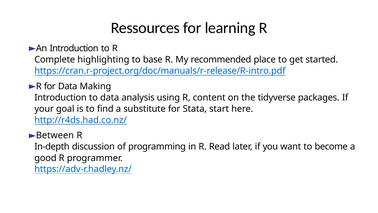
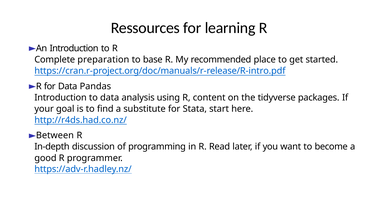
highlighting: highlighting -> preparation (103, 60)
Making: Making -> Pandas (95, 86)
